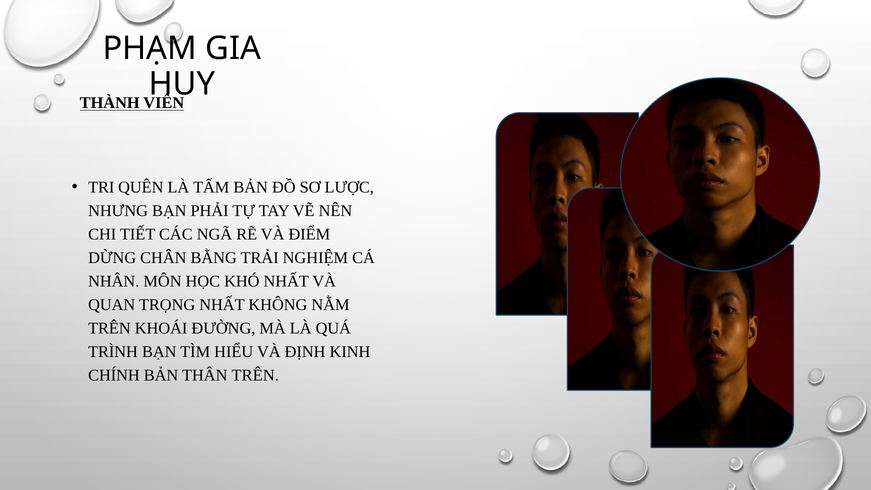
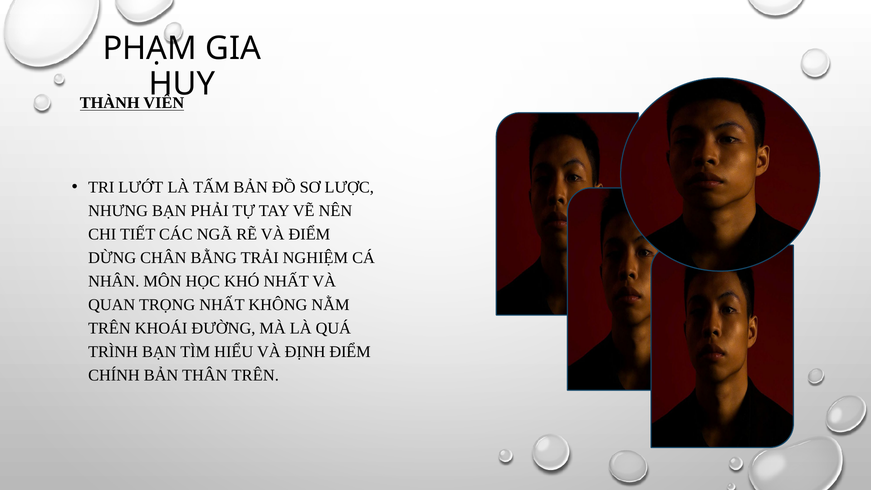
QUÊN: QUÊN -> LƯỚT (141, 187)
ĐỊNH KINH: KINH -> ĐIỂM (350, 352)
